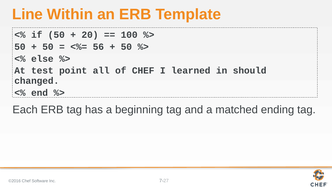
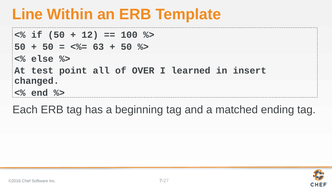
20: 20 -> 12 (90, 35)
56: 56 -> 63 (98, 47)
of CHEF: CHEF -> OVER (143, 71)
should: should -> insert (250, 71)
